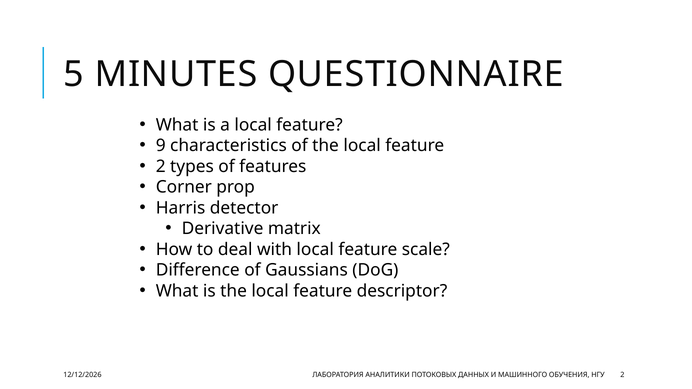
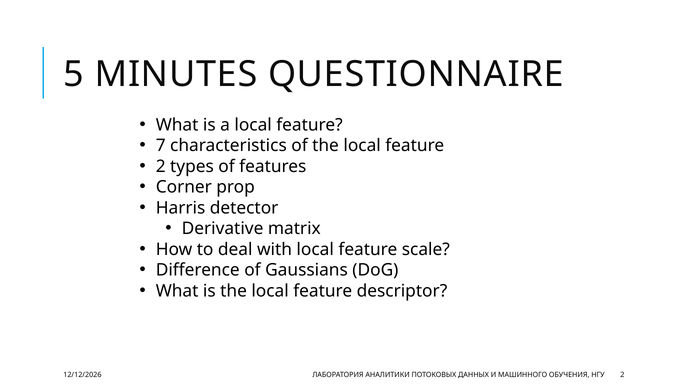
9: 9 -> 7 (161, 146)
